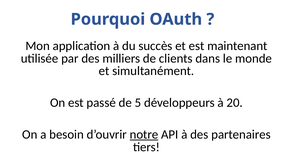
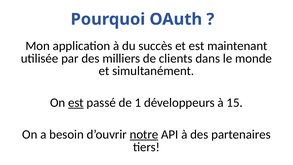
est underline: none -> present (76, 103)
5: 5 -> 1 (138, 103)
20: 20 -> 15 (235, 103)
